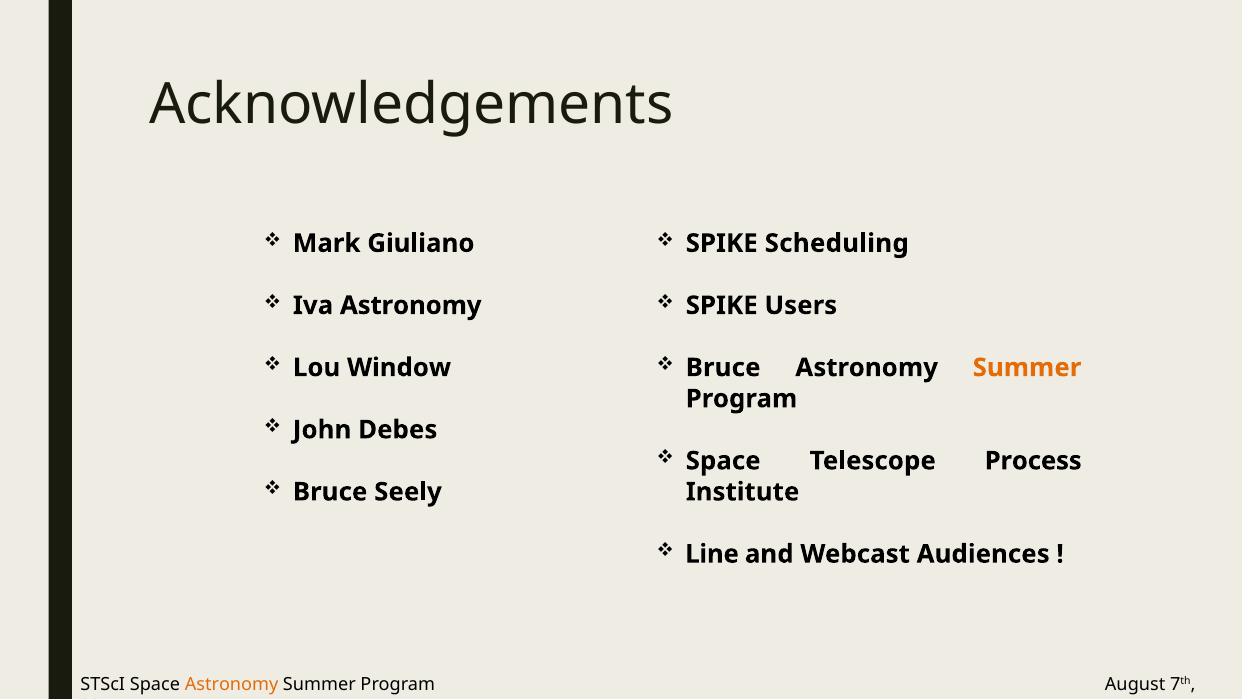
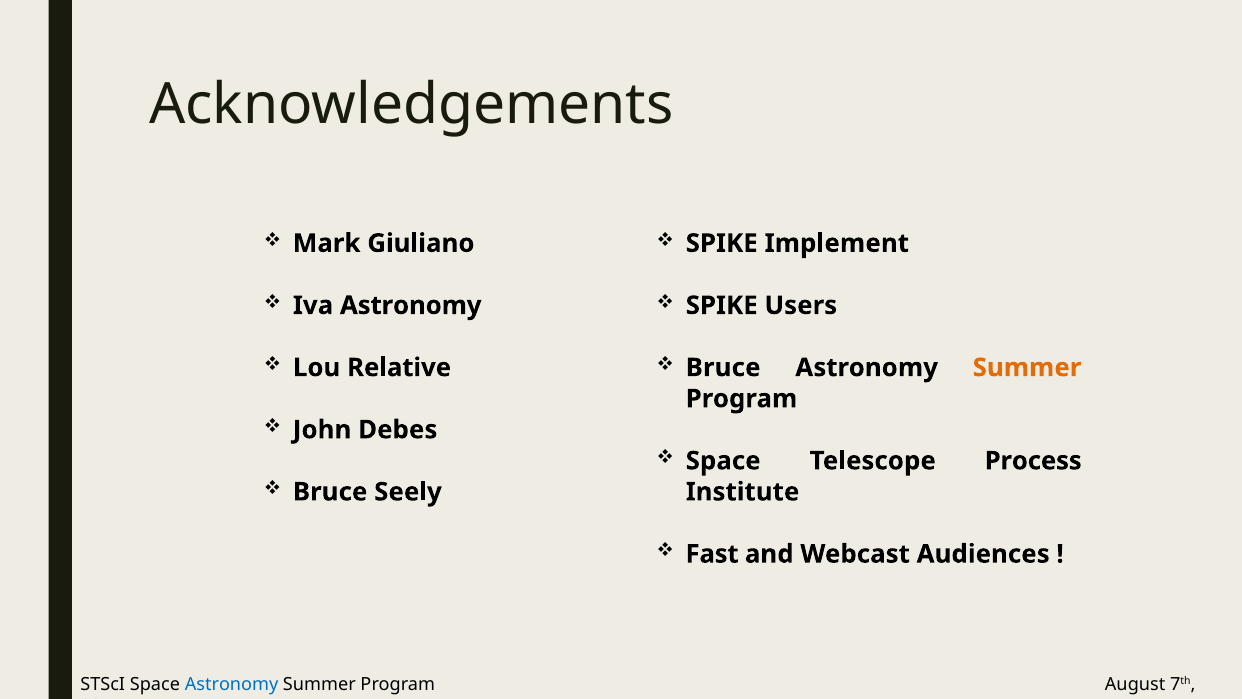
Scheduling: Scheduling -> Implement (837, 243)
Window: Window -> Relative (399, 367)
Line: Line -> Fast (712, 554)
Astronomy colour: orange -> blue (232, 684)
